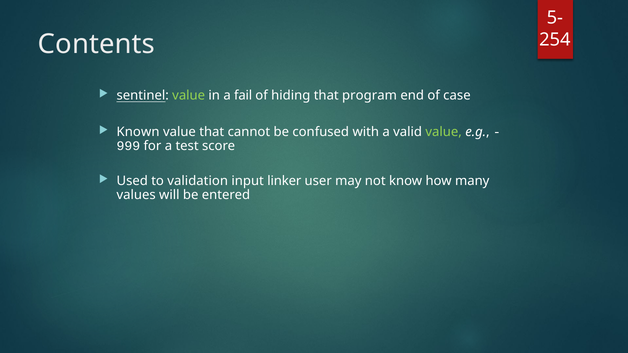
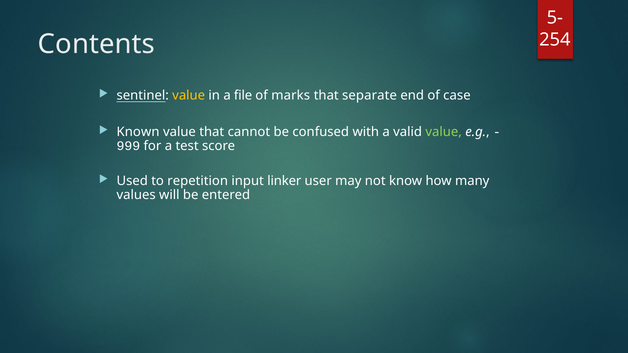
value colour: light green -> yellow (189, 96)
fail: fail -> file (243, 96)
hiding: hiding -> marks (291, 96)
program: program -> separate (369, 96)
validation: validation -> repetition (198, 181)
